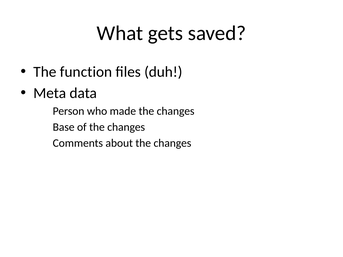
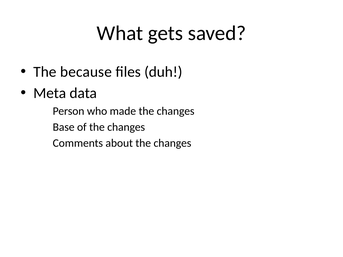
function: function -> because (86, 72)
